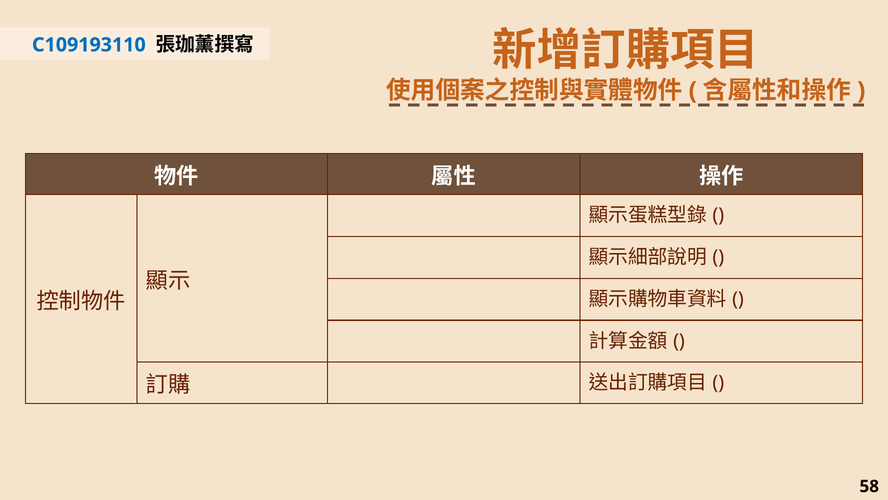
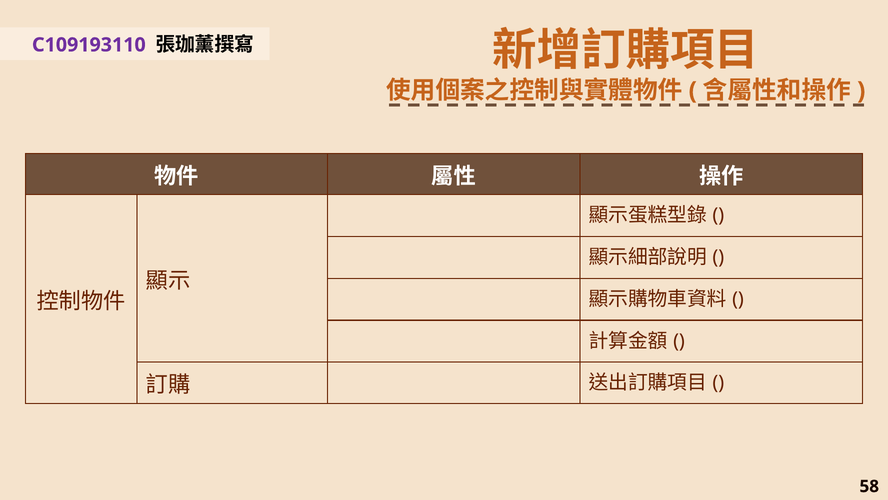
C109193110 colour: blue -> purple (89, 45)
